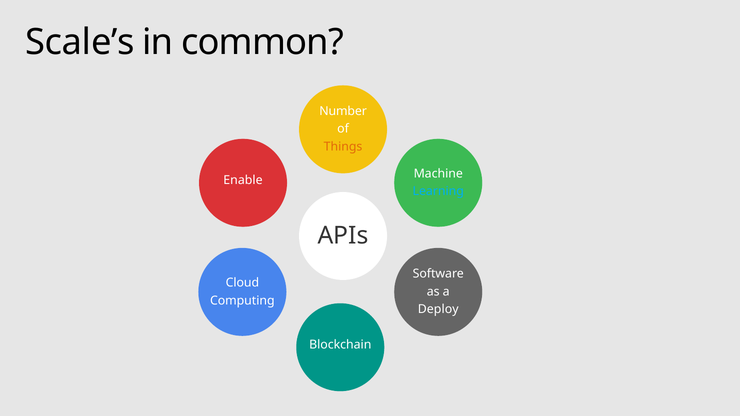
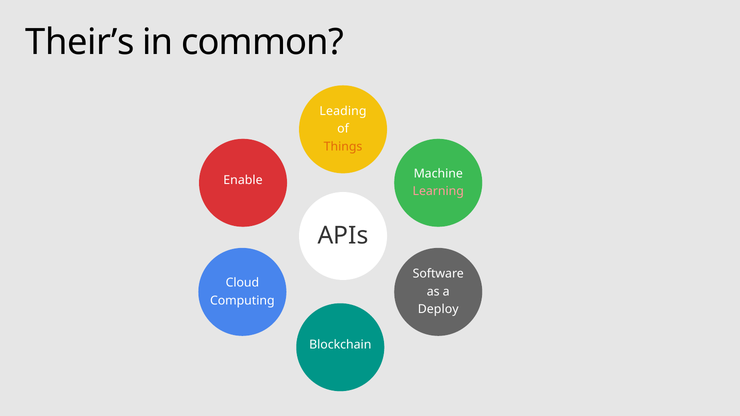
Scale’s: Scale’s -> Their’s (80, 42)
Number: Number -> Leading (343, 111)
Learning colour: light blue -> pink (438, 192)
